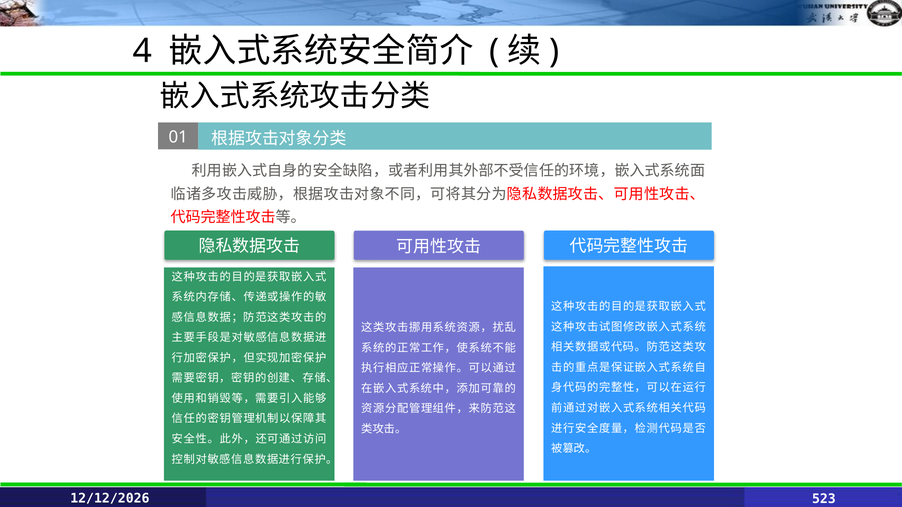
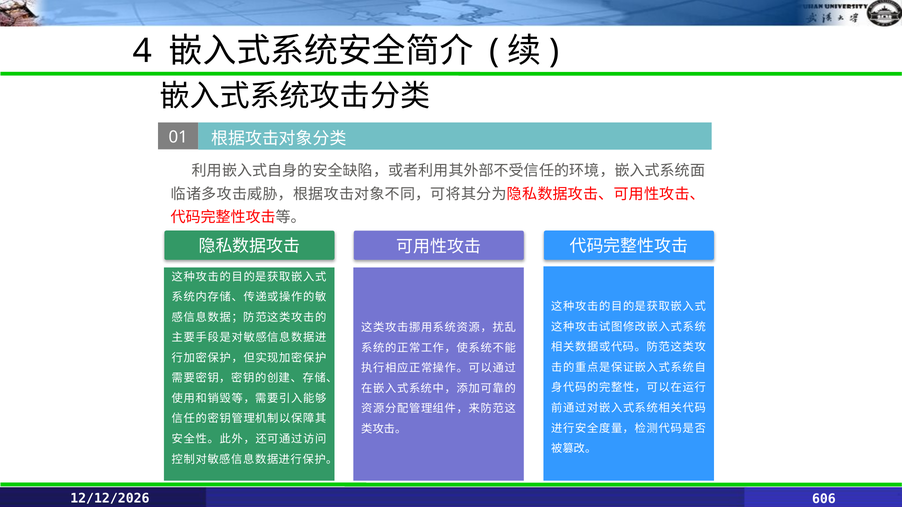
523: 523 -> 606 (824, 499)
